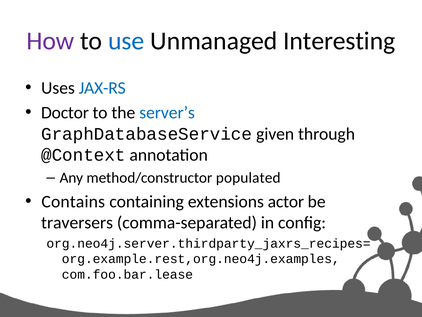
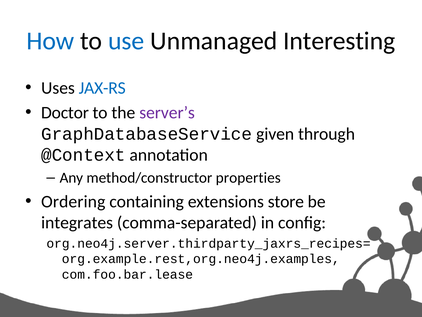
How colour: purple -> blue (50, 41)
server’s colour: blue -> purple (167, 113)
populated: populated -> properties (248, 178)
Contains: Contains -> Ordering (73, 201)
actor: actor -> store (286, 201)
traversers: traversers -> integrates (77, 222)
